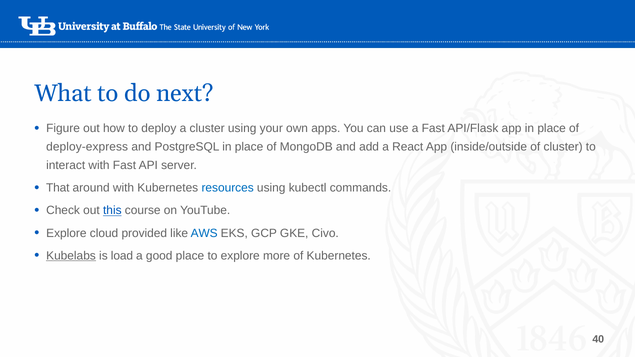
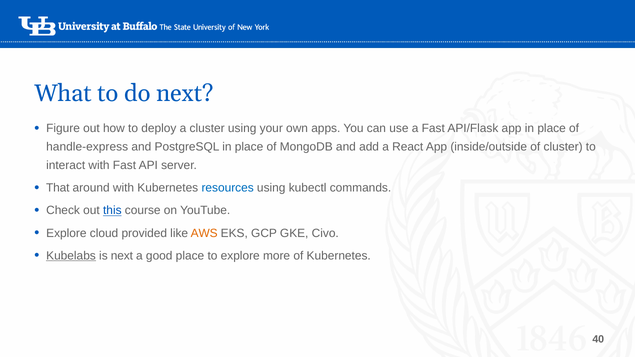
deploy-express: deploy-express -> handle-express (87, 147)
AWS colour: blue -> orange (204, 233)
is load: load -> next (122, 256)
